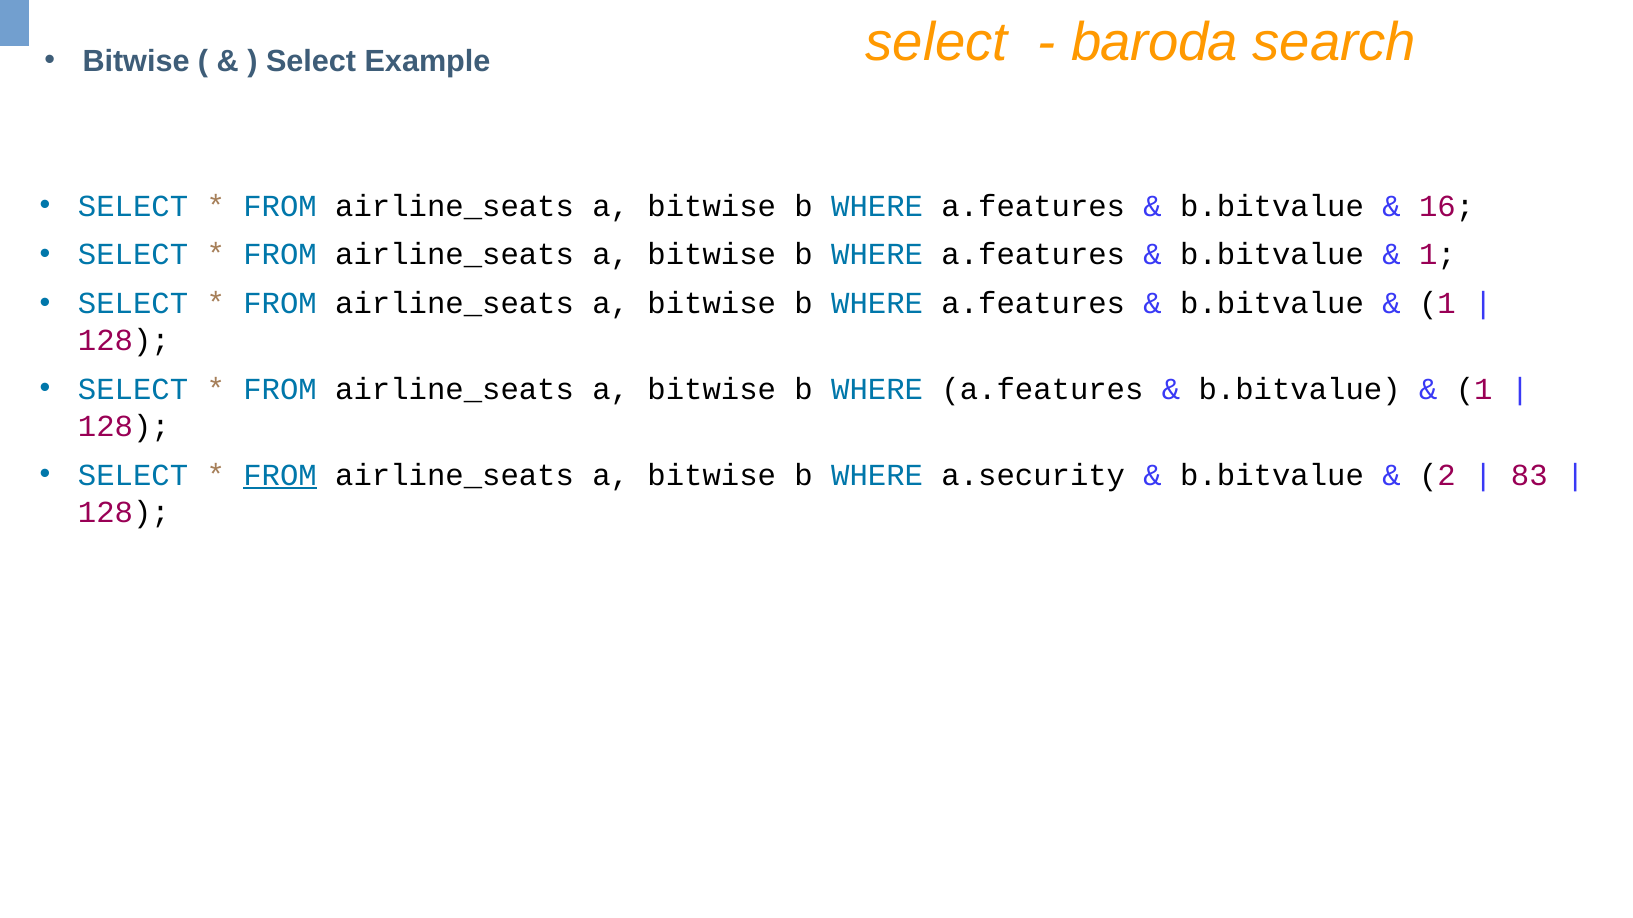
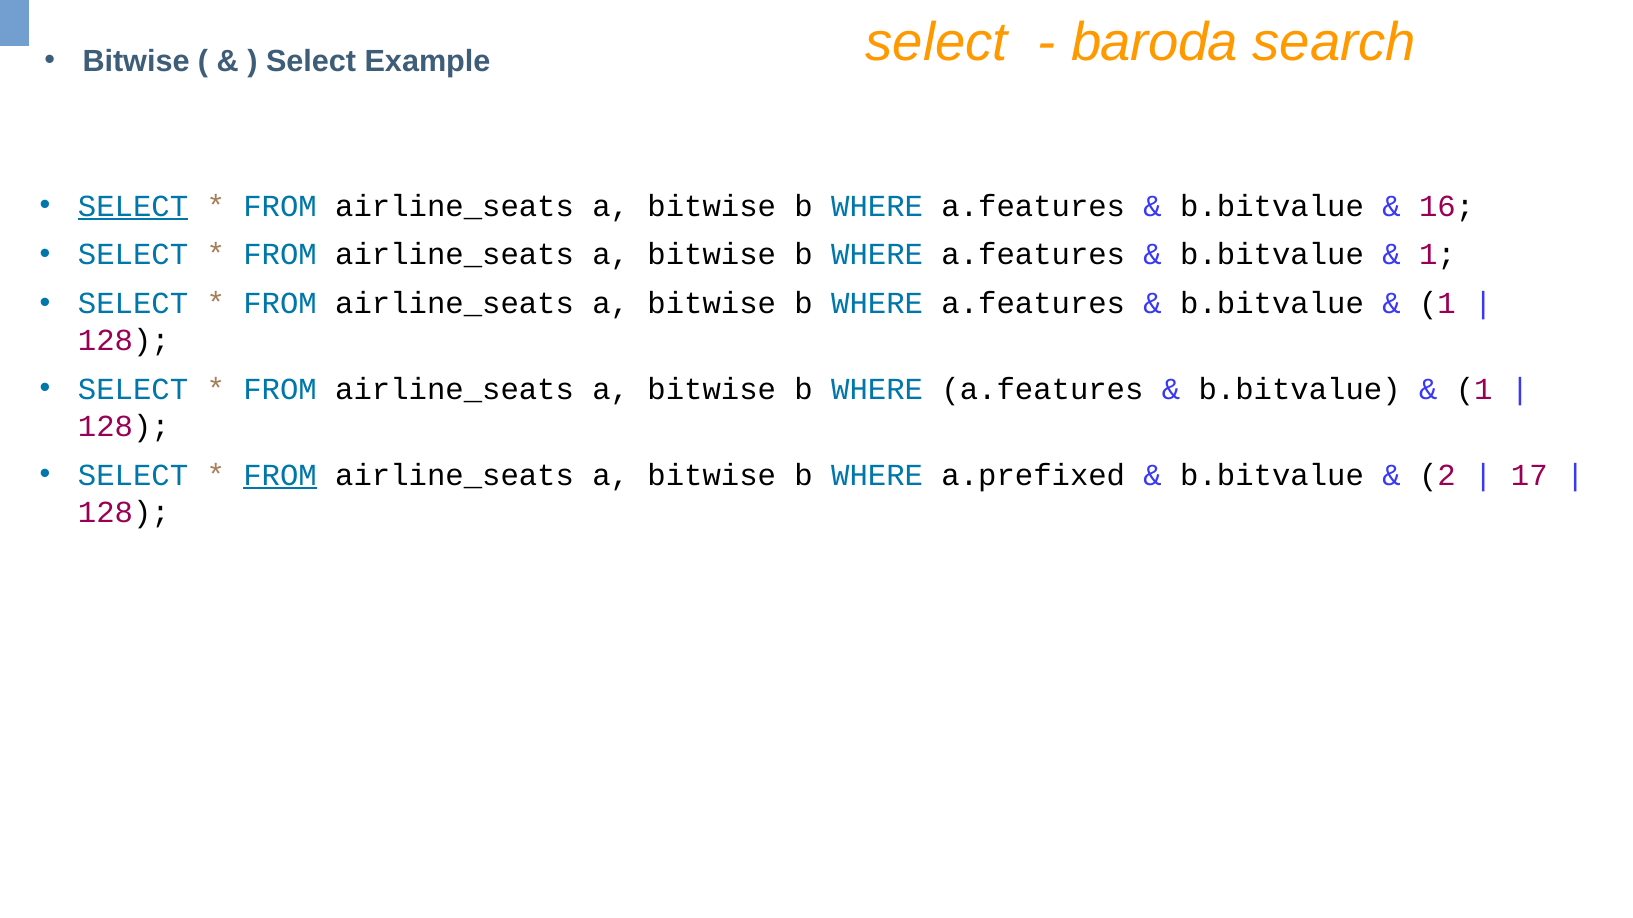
SELECT underline: none -> present (133, 206)
a.security: a.security -> a.prefixed (1033, 475)
83: 83 -> 17 (1529, 475)
